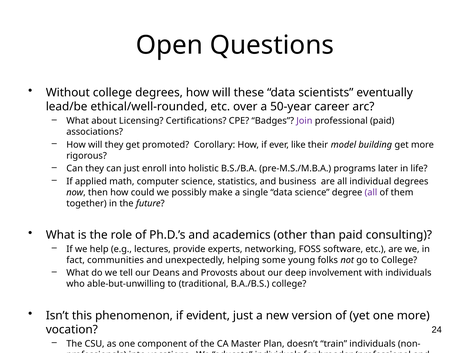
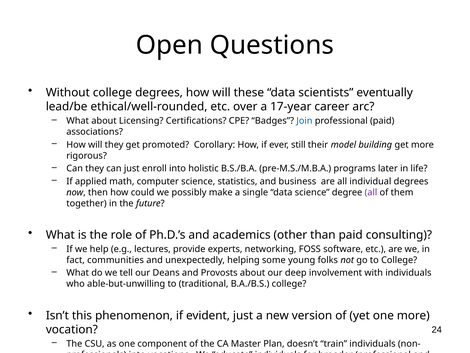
50-year: 50-year -> 17-year (291, 107)
Join colour: purple -> blue (304, 121)
like: like -> still (298, 145)
